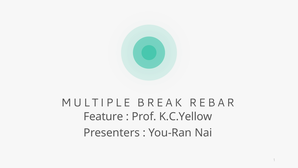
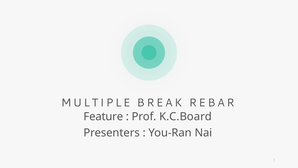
K.C.Yellow: K.C.Yellow -> K.C.Board (186, 116)
